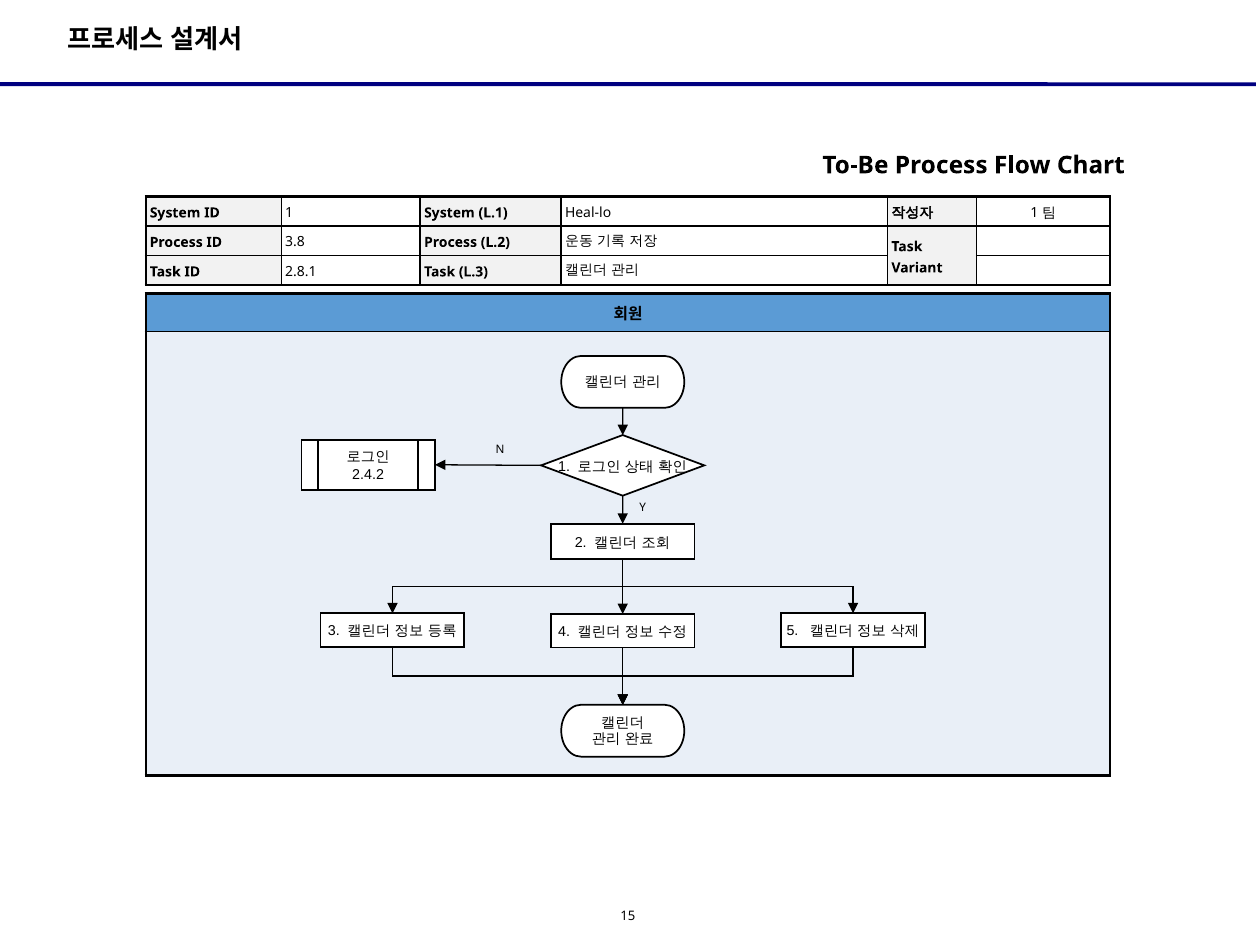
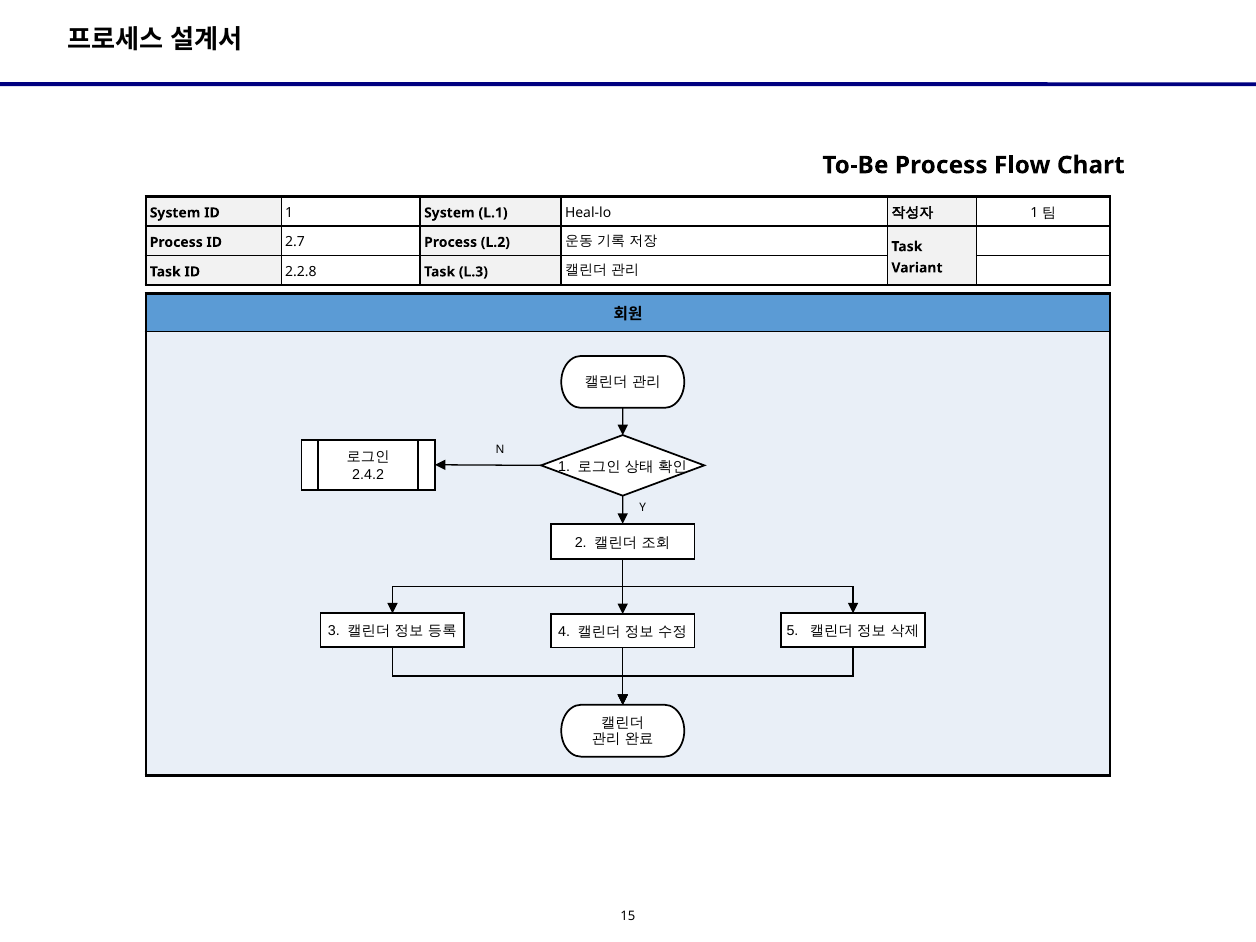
3.8: 3.8 -> 2.7 (295, 242)
2.8.1: 2.8.1 -> 2.2.8 (301, 272)
